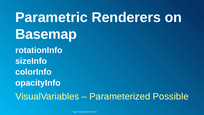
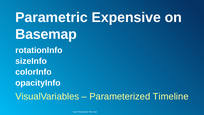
Renderers: Renderers -> Expensive (126, 17)
Possible: Possible -> Timeline (171, 96)
